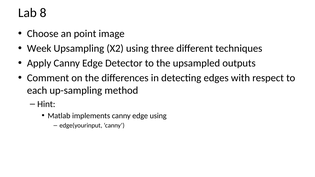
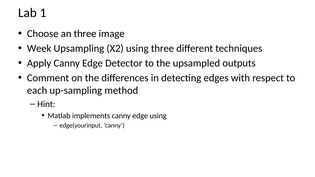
8: 8 -> 1 (43, 13)
an point: point -> three (85, 34)
